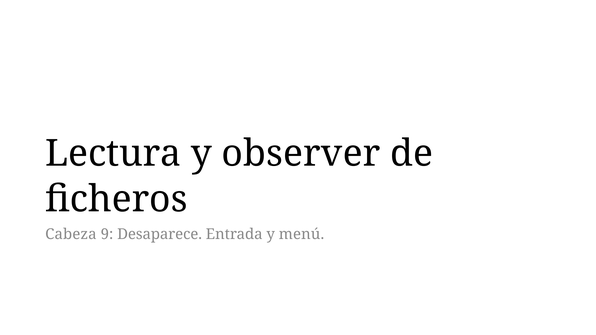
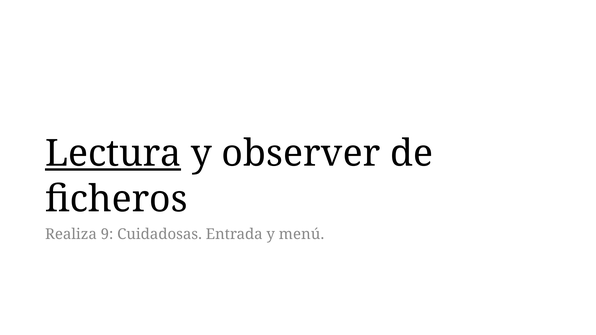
Lectura underline: none -> present (113, 154)
Cabeza: Cabeza -> Realiza (71, 235)
Desaparece: Desaparece -> Cuidadosas (160, 235)
